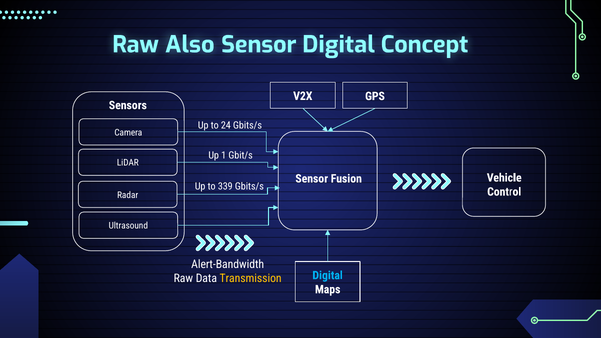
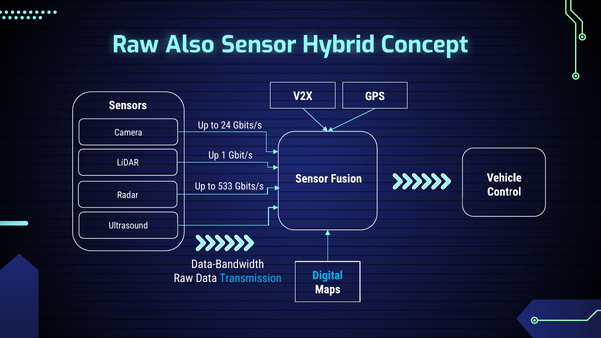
Sensor Digital: Digital -> Hybrid (339, 45)
339: 339 -> 533 (225, 186)
Alert-Bandwidth: Alert-Bandwidth -> Data-Bandwidth (228, 264)
Transmission colour: yellow -> light blue (251, 278)
